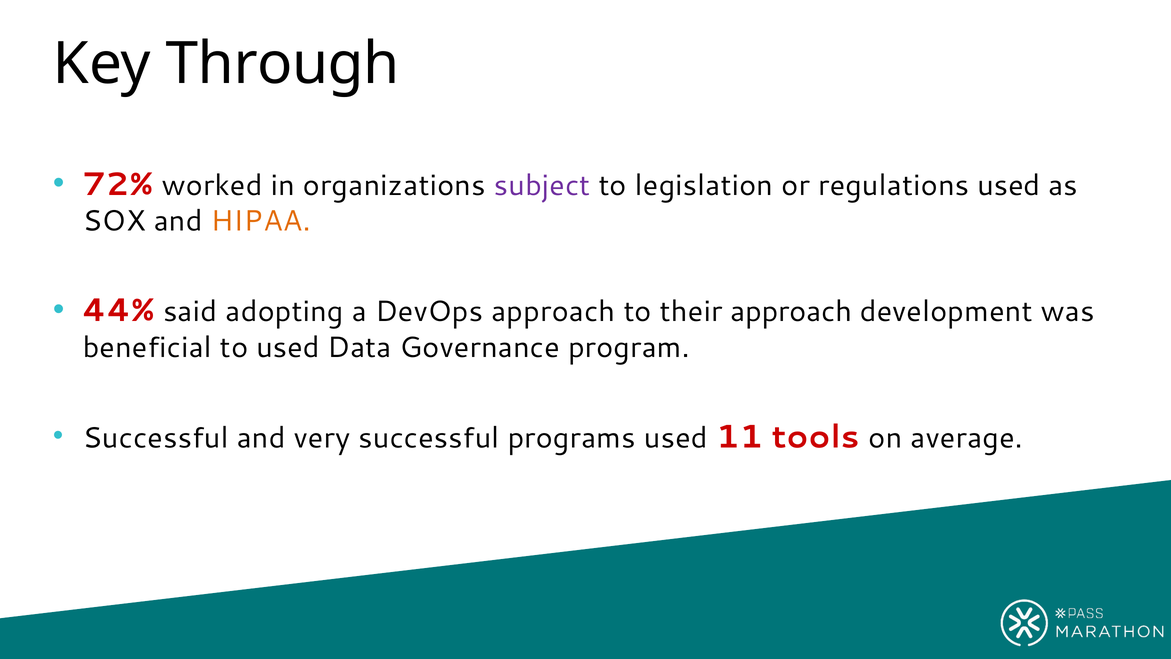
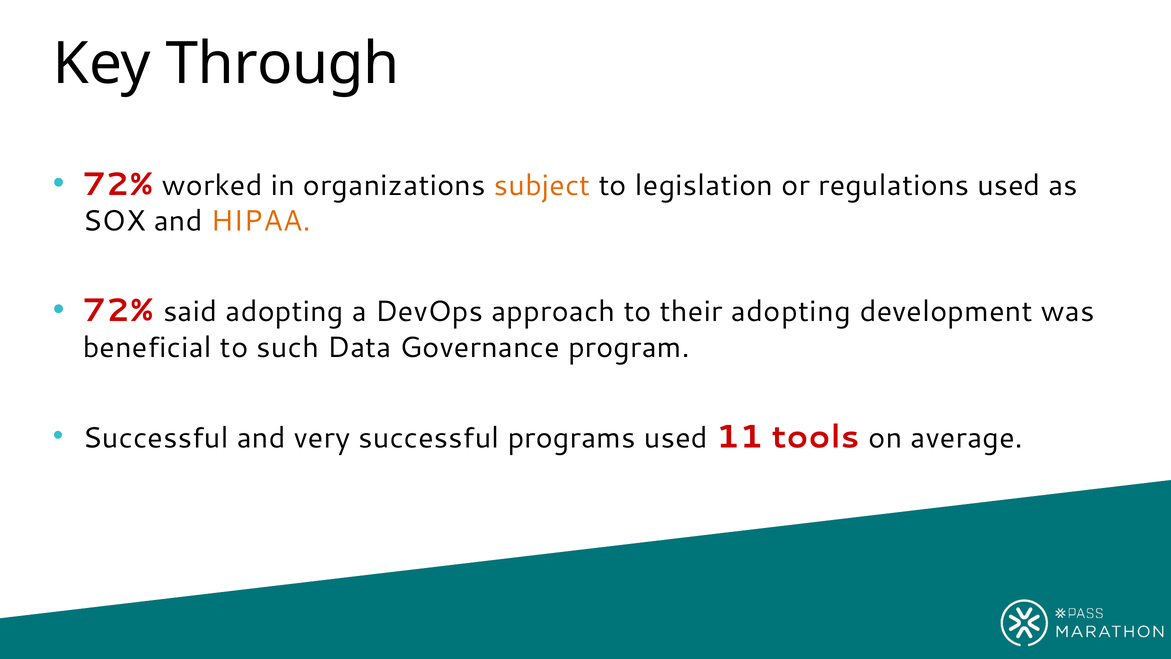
subject colour: purple -> orange (542, 185)
44%: 44% -> 72% (118, 311)
their approach: approach -> adopting (791, 312)
to used: used -> such (288, 347)
